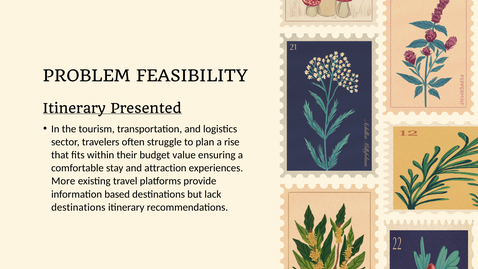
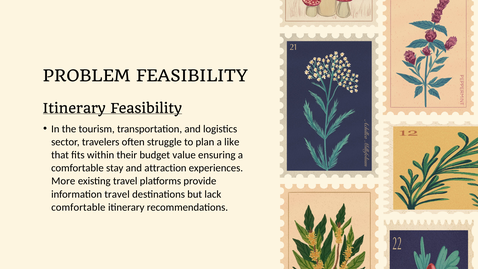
Itinerary Presented: Presented -> Feasibility (146, 109)
rise: rise -> like (232, 142)
information based: based -> travel (117, 194)
destinations: destinations -> comfortable (78, 207)
